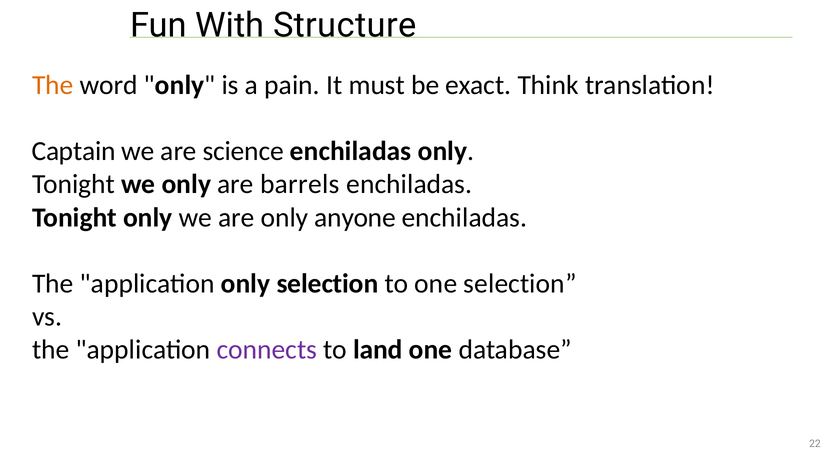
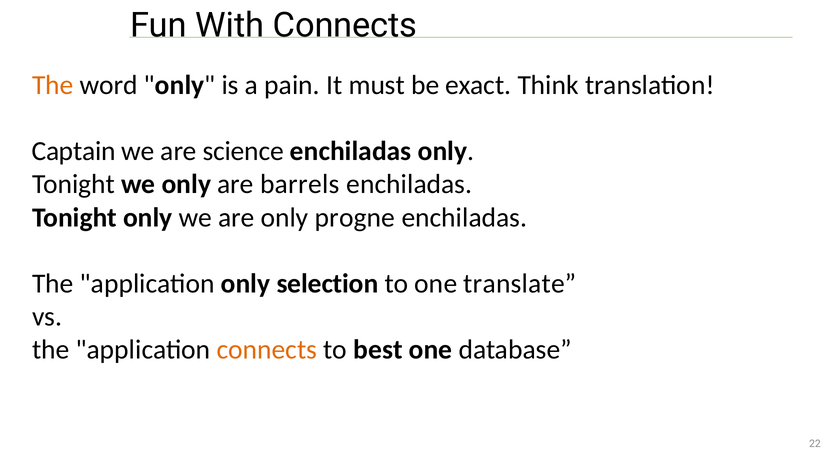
With Structure: Structure -> Connects (345, 26)
anyone: anyone -> progne (355, 218)
one selection: selection -> translate (520, 284)
connects colour: purple -> orange (267, 350)
land: land -> best (378, 350)
